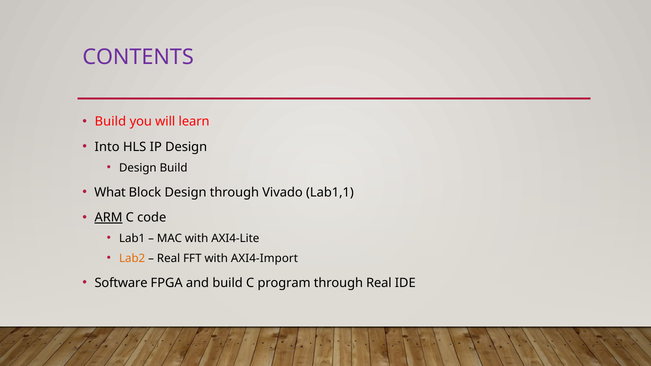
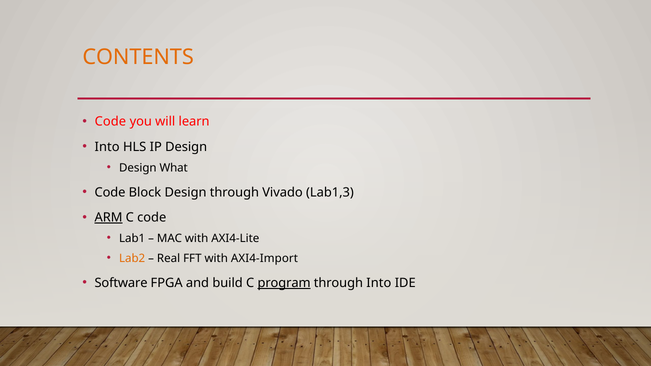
CONTENTS colour: purple -> orange (138, 57)
Build: Build -> Code (110, 122)
Design Build: Build -> What (174, 168)
What: What -> Code (110, 192)
Lab1,1: Lab1,1 -> Lab1,3 (330, 192)
program underline: none -> present (284, 283)
through Real: Real -> Into (379, 283)
